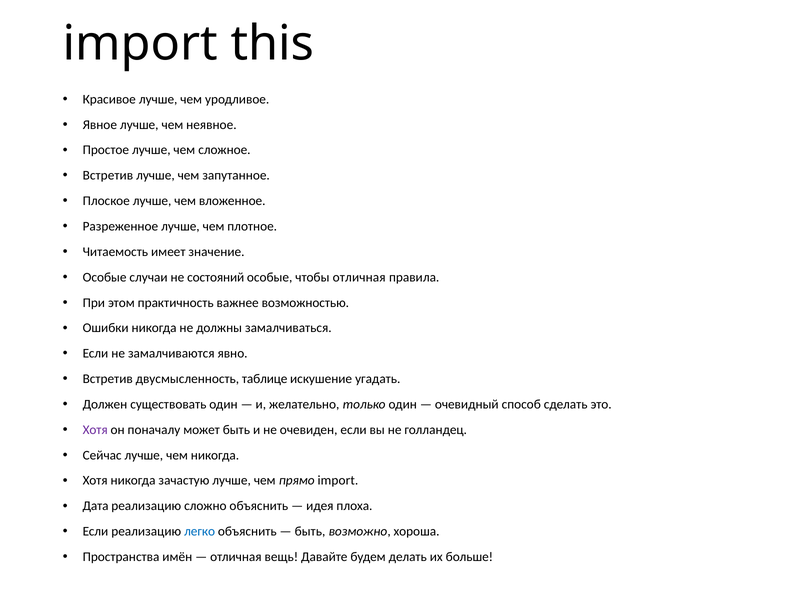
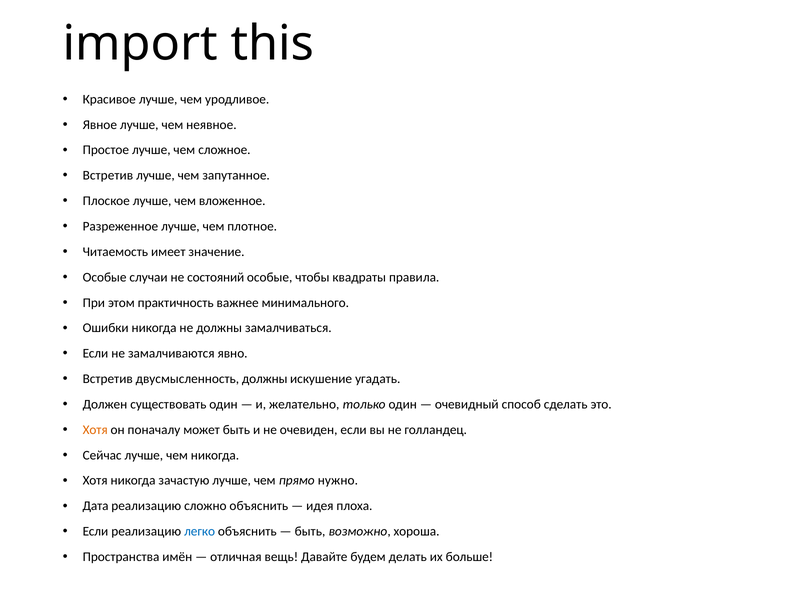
чтобы отличная: отличная -> квадраты (359, 277)
возможностью: возможностью -> минимального (305, 302)
двусмысленность таблице: таблице -> должны (265, 379)
Хотя colour: purple -> orange (95, 430)
прямо import: import -> нужно (338, 480)
